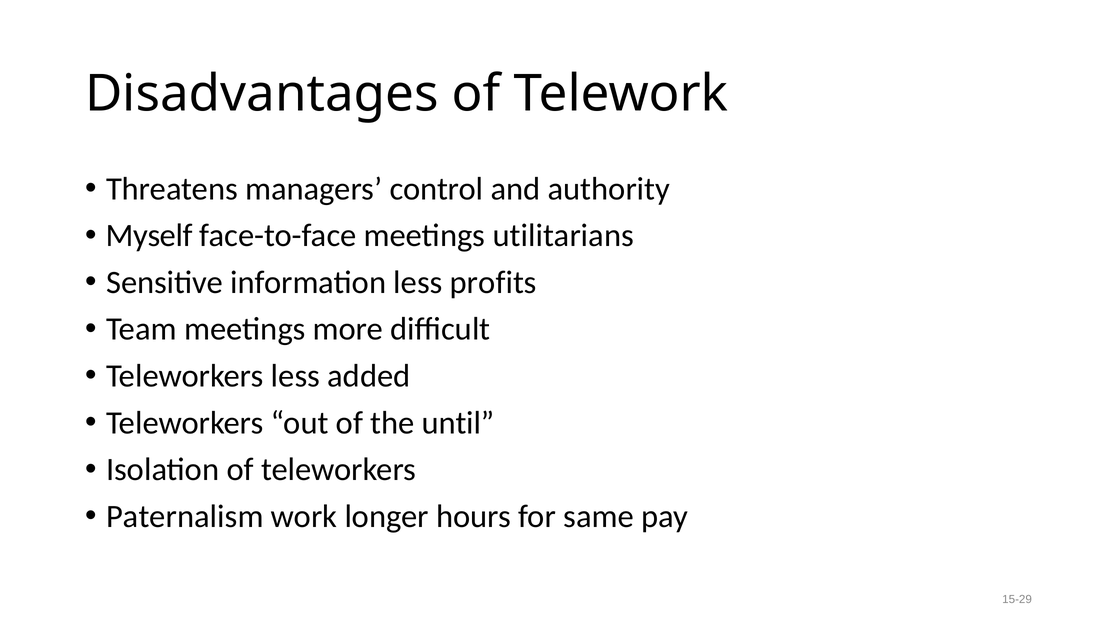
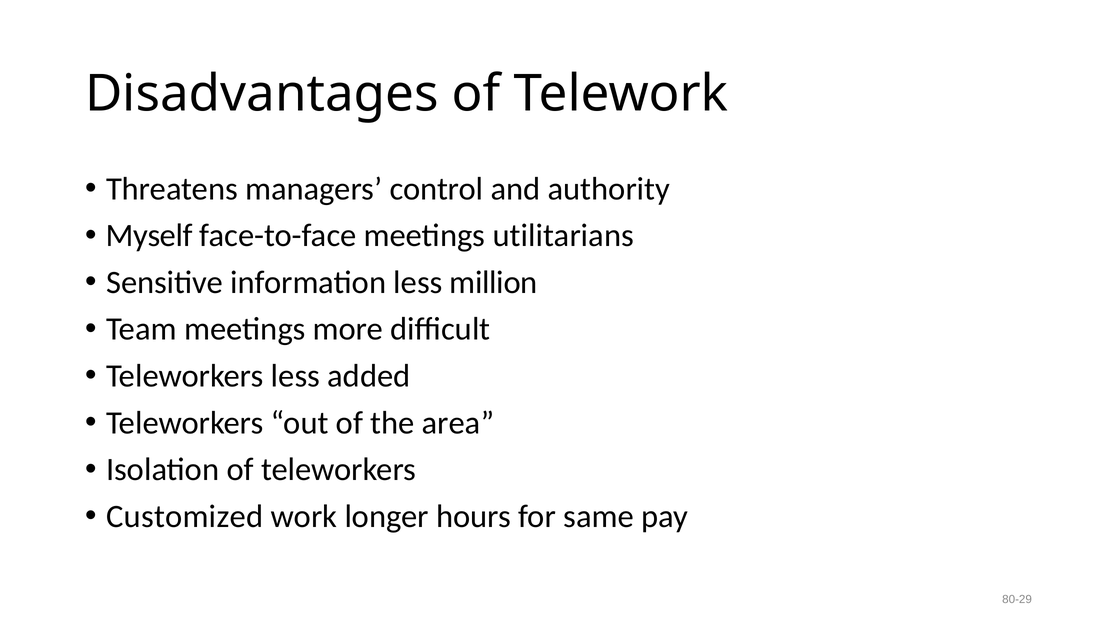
profits: profits -> million (493, 283)
until: until -> area (458, 423)
Paternalism: Paternalism -> Customized (185, 517)
15-29: 15-29 -> 80-29 (1017, 600)
